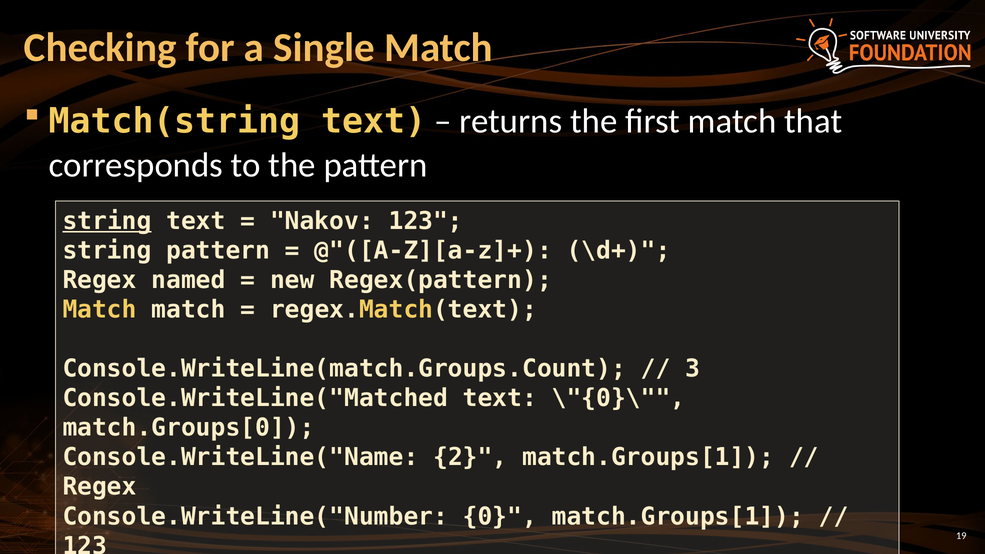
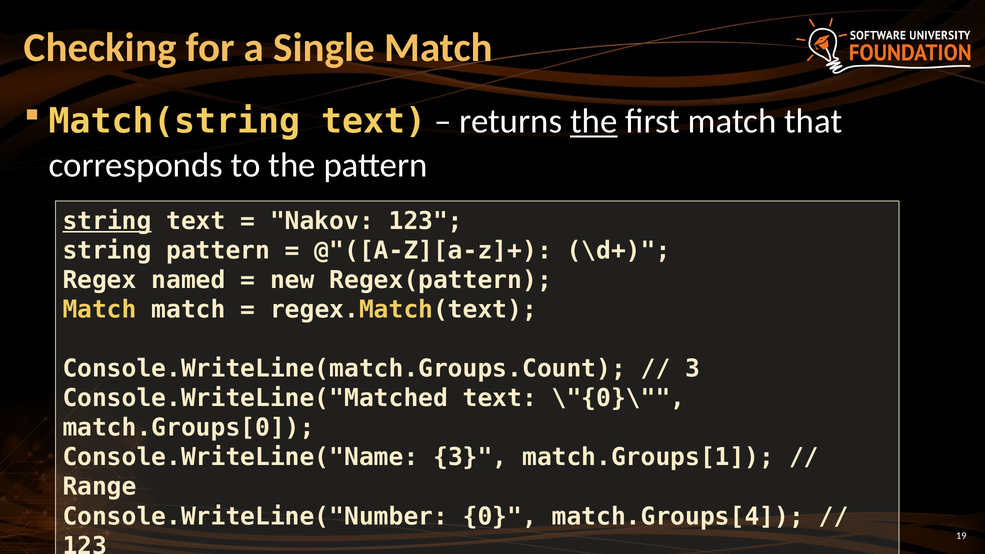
the underline: none -> present (594, 121)
Console.WriteLine("Name 2: 2 -> 3 (470, 457)
Regex: Regex -> Range (100, 487)
0 match.Groups[1: match.Groups[1 -> match.Groups[4 (678, 517)
